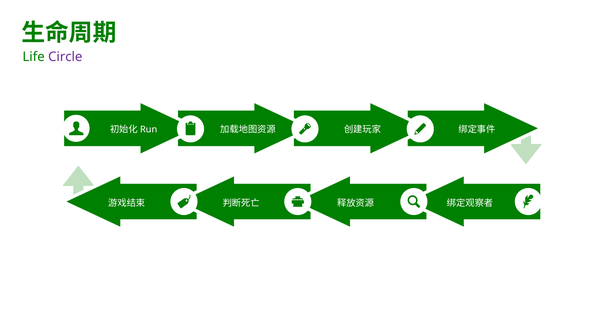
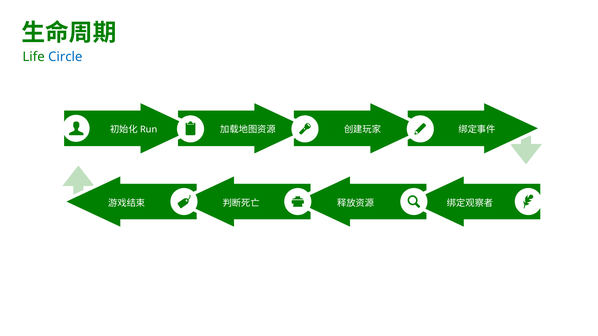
Circle colour: purple -> blue (65, 57)
